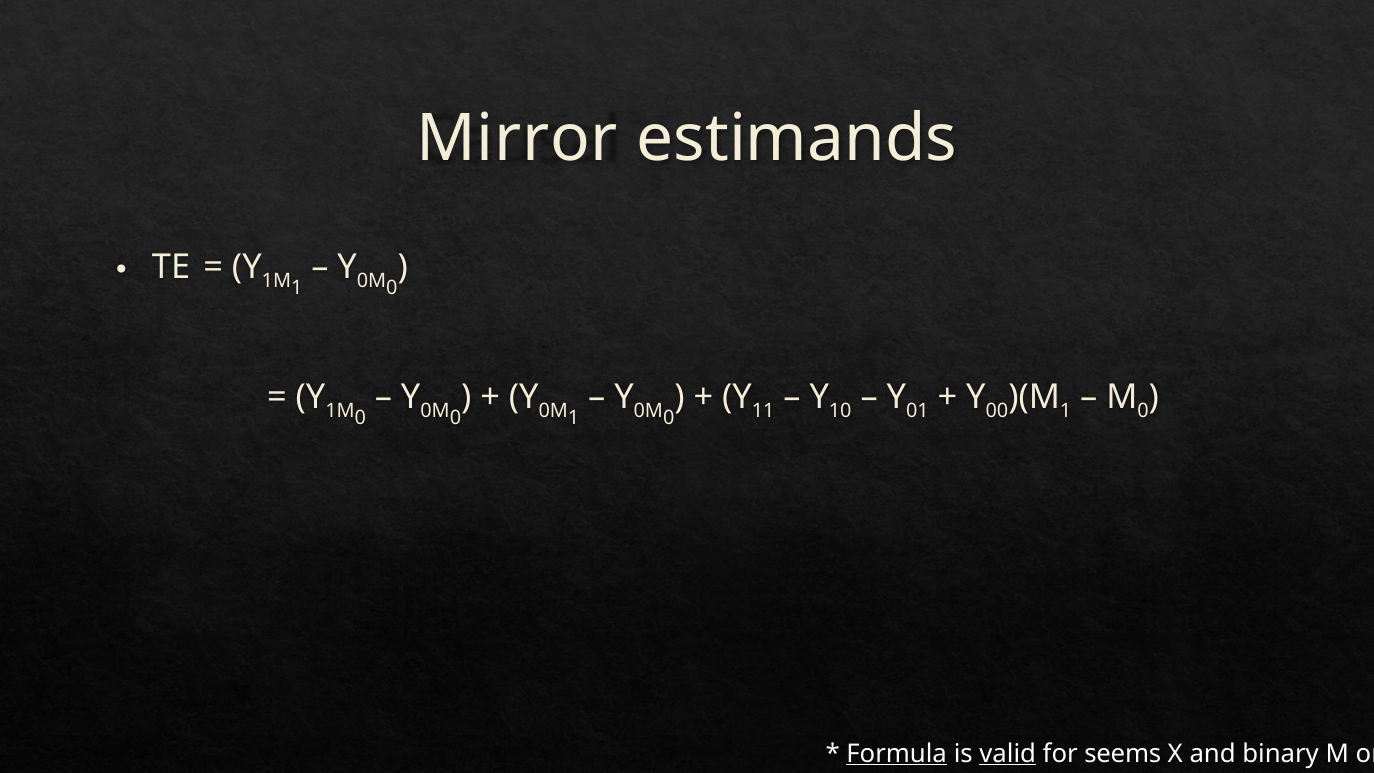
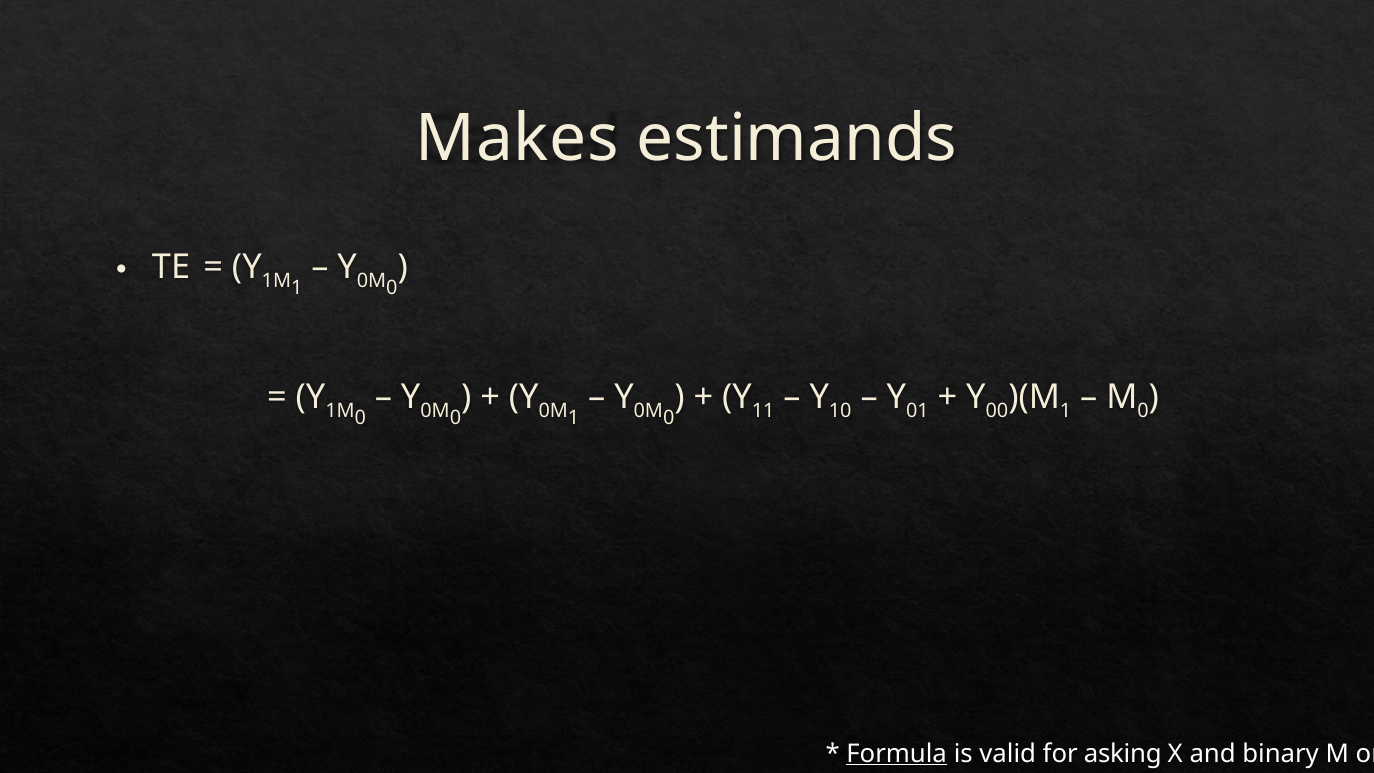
Mirror: Mirror -> Makes (517, 139)
valid underline: present -> none (1008, 753)
seems: seems -> asking (1123, 753)
